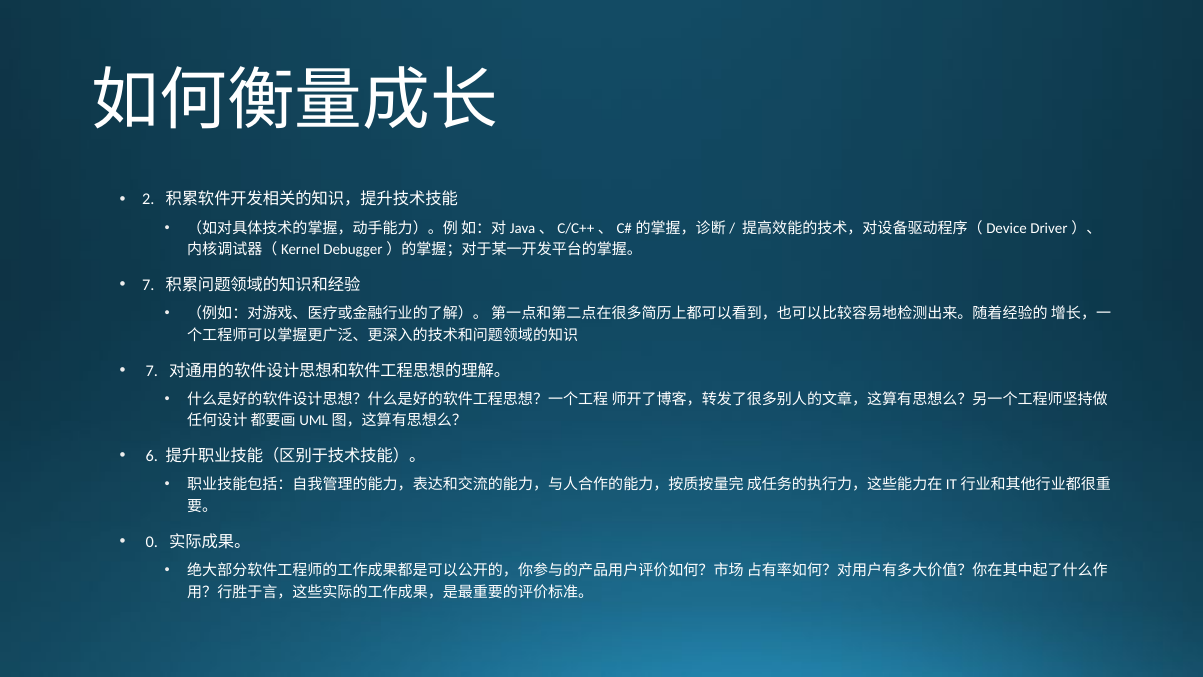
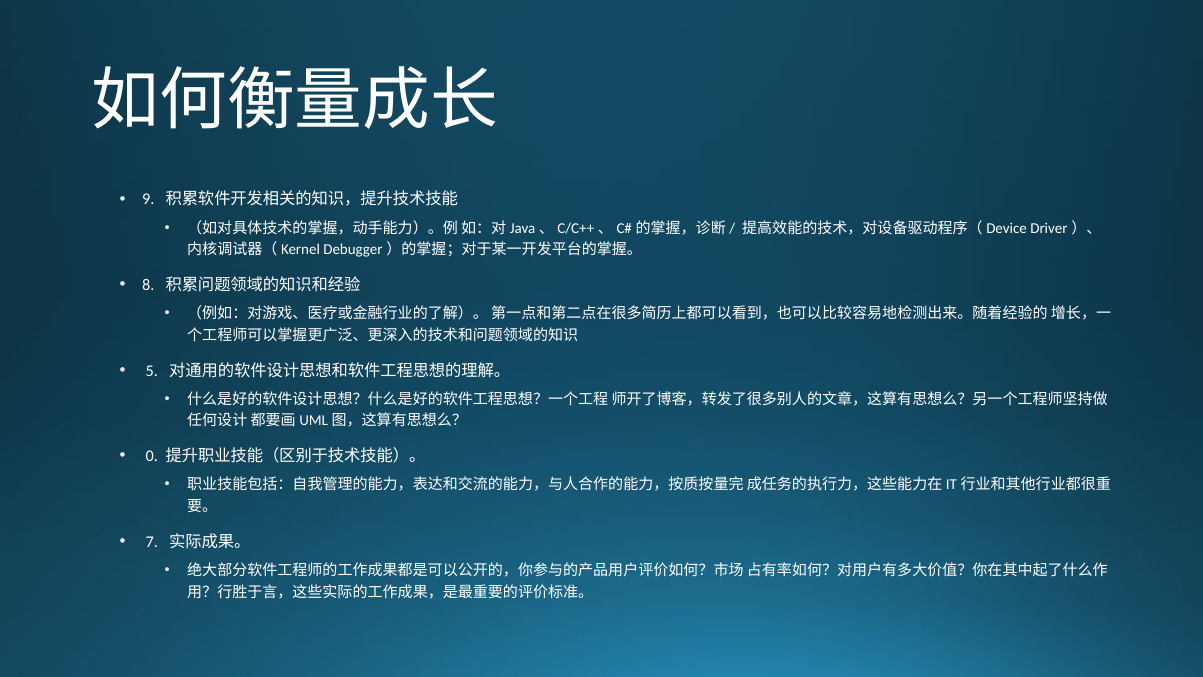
2: 2 -> 9 (148, 199)
7: 7 -> 8 (148, 285)
7: 7 -> 5 (152, 371)
6: 6 -> 0 (152, 456)
0: 0 -> 7 (152, 542)
